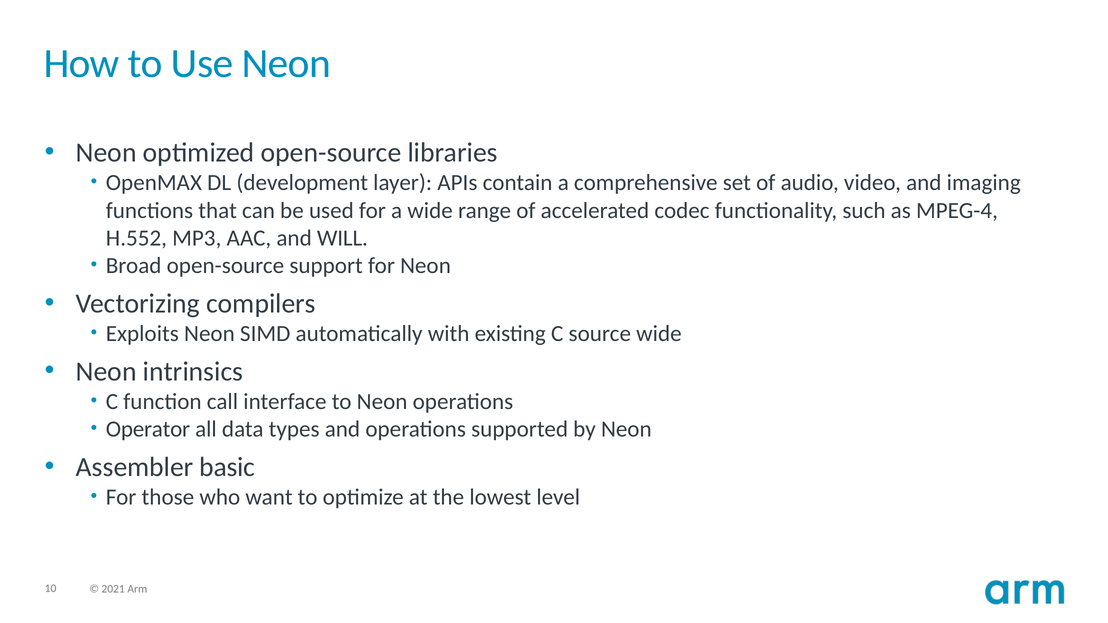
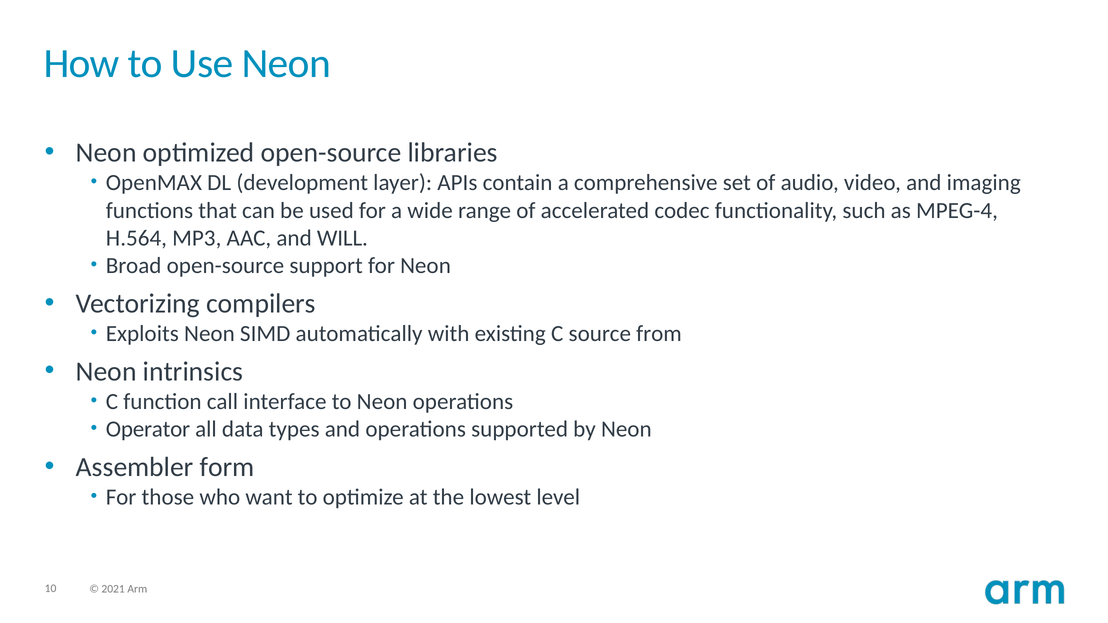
H.552: H.552 -> H.564 (136, 238)
source wide: wide -> from (659, 334)
basic: basic -> form (227, 467)
